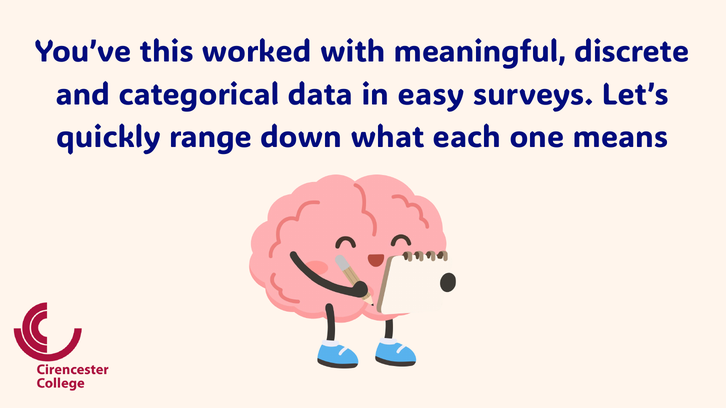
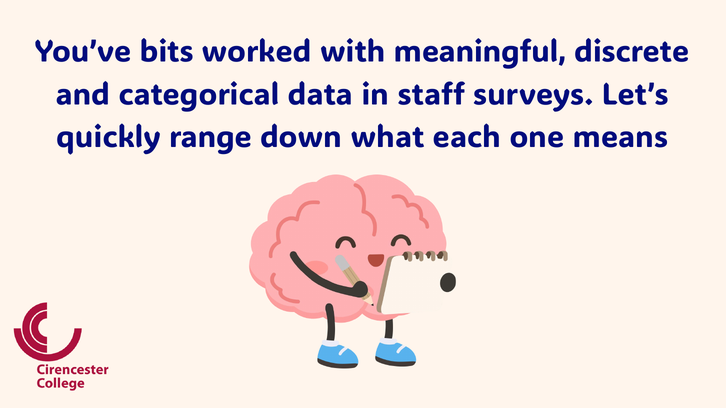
this: this -> bits (167, 52)
easy: easy -> staff (431, 95)
